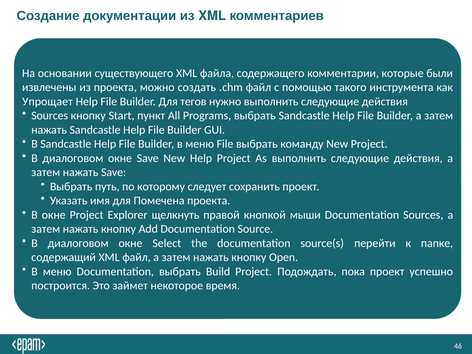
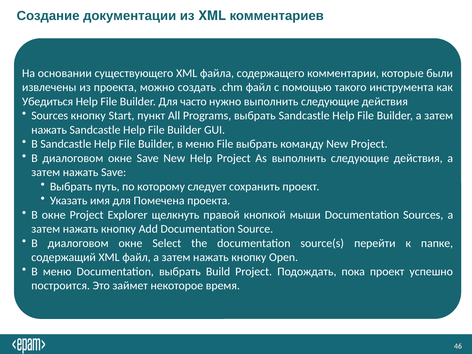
Упрощает: Упрощает -> Убедиться (48, 102)
тегов: тегов -> часто (193, 102)
